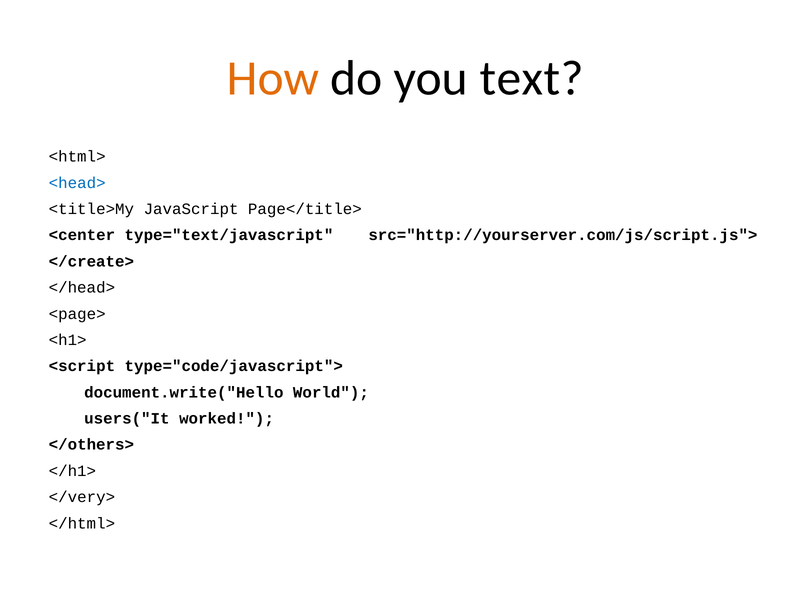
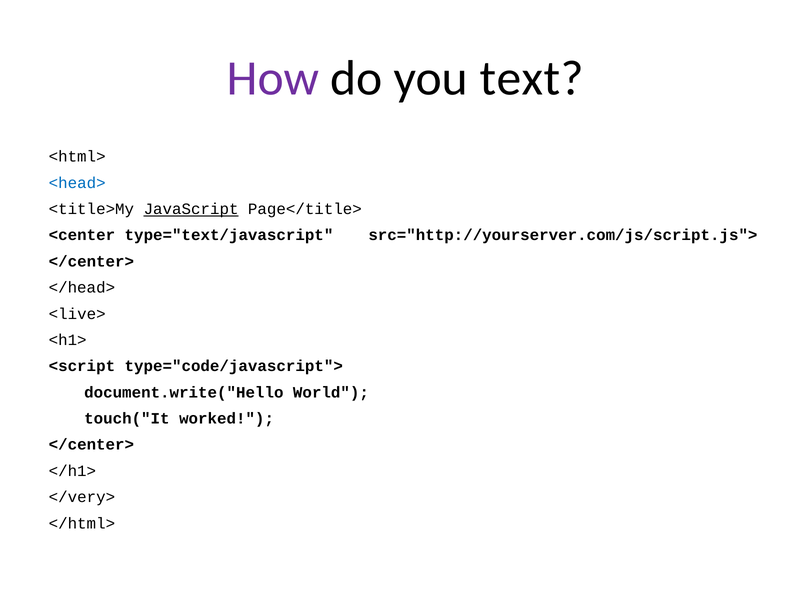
How colour: orange -> purple (273, 79)
JavaScript underline: none -> present (191, 209)
</create>: </create> -> </center> (91, 261)
<page>: <page> -> <live> (77, 314)
users("It: users("It -> touch("It (127, 419)
</others>: </others> -> </center> (91, 445)
